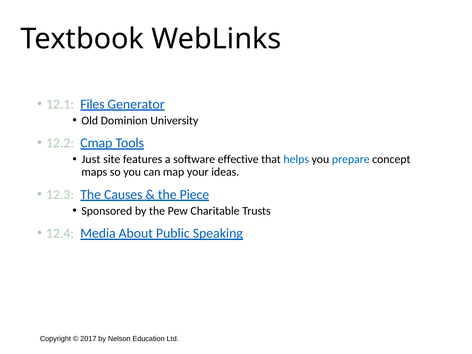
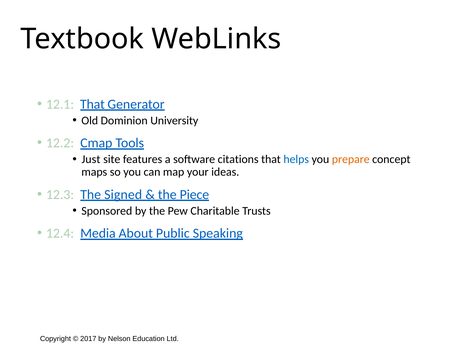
12.1 Files: Files -> That (92, 104)
effective: effective -> citations (238, 159)
prepare colour: blue -> orange (351, 159)
Causes: Causes -> Signed (123, 195)
